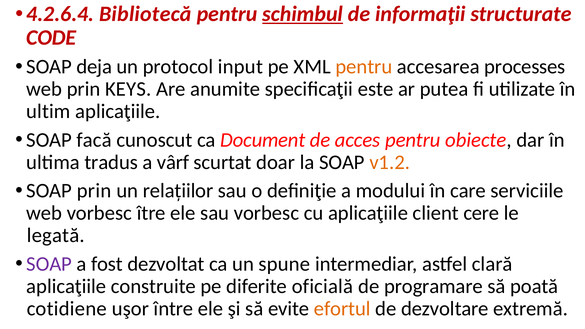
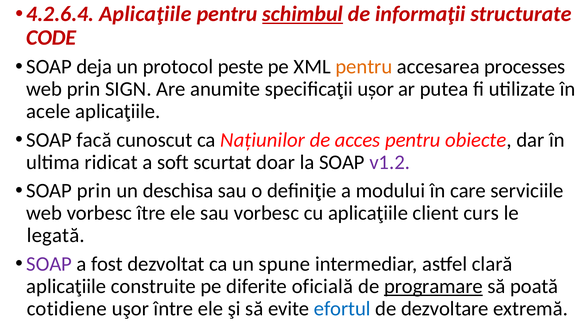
4.2.6.4 Bibliotecă: Bibliotecă -> Aplicaţiile (145, 14)
input: input -> peste (241, 67)
KEYS: KEYS -> SIGN (128, 89)
este: este -> ușor (376, 89)
ultim: ultim -> acele (48, 111)
Document: Document -> Naţiunilor (263, 140)
tradus: tradus -> ridicat (111, 162)
vârf: vârf -> soft (173, 162)
v1.2 colour: orange -> purple (390, 162)
relațiilor: relațiilor -> deschisa (178, 191)
cere: cere -> curs (481, 213)
programare underline: none -> present (433, 286)
efortul colour: orange -> blue (342, 309)
